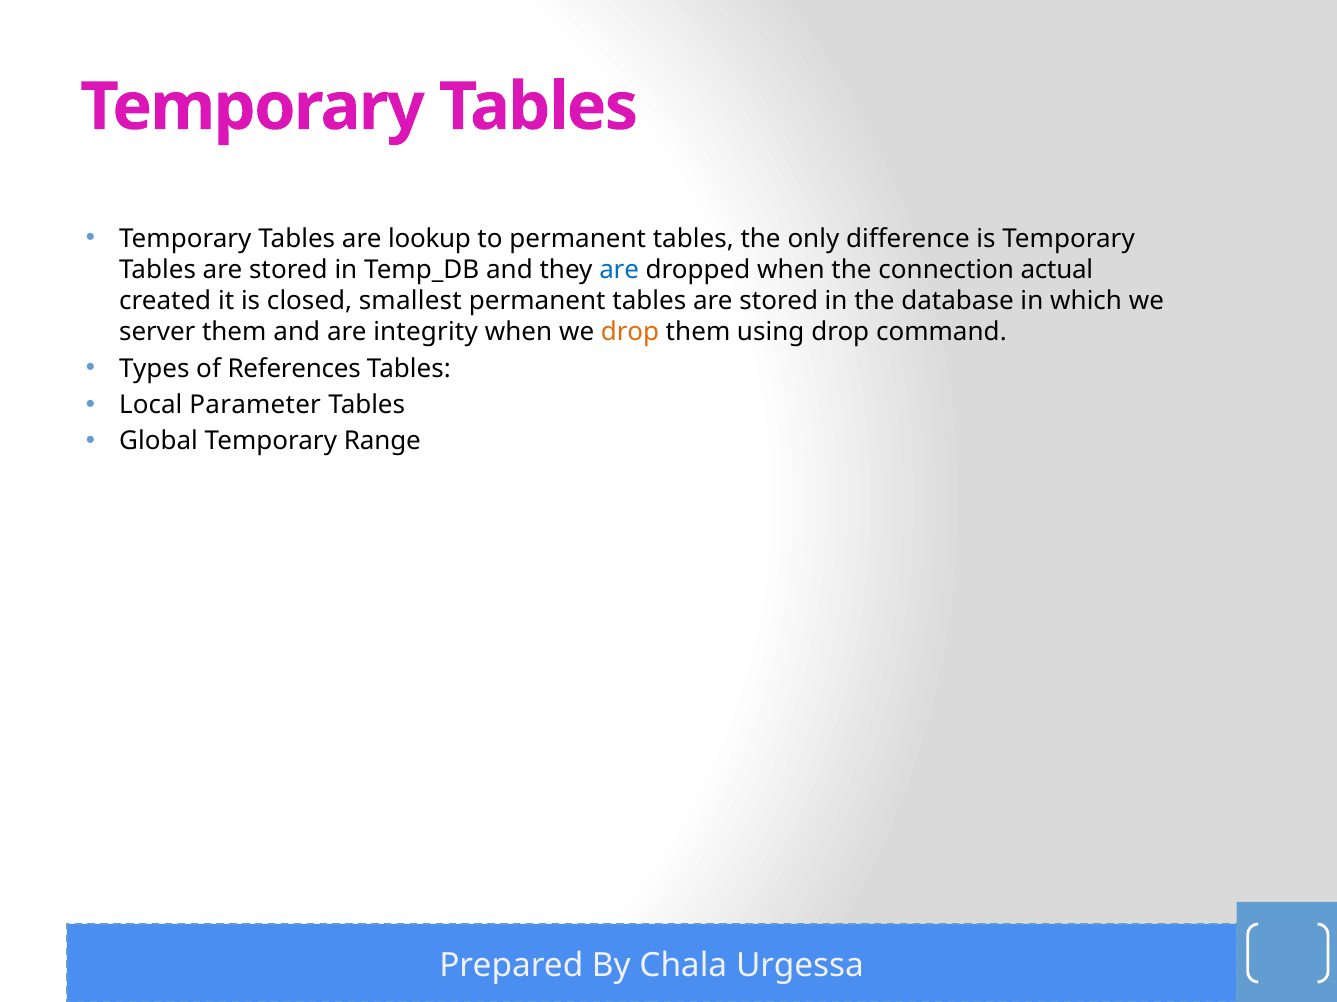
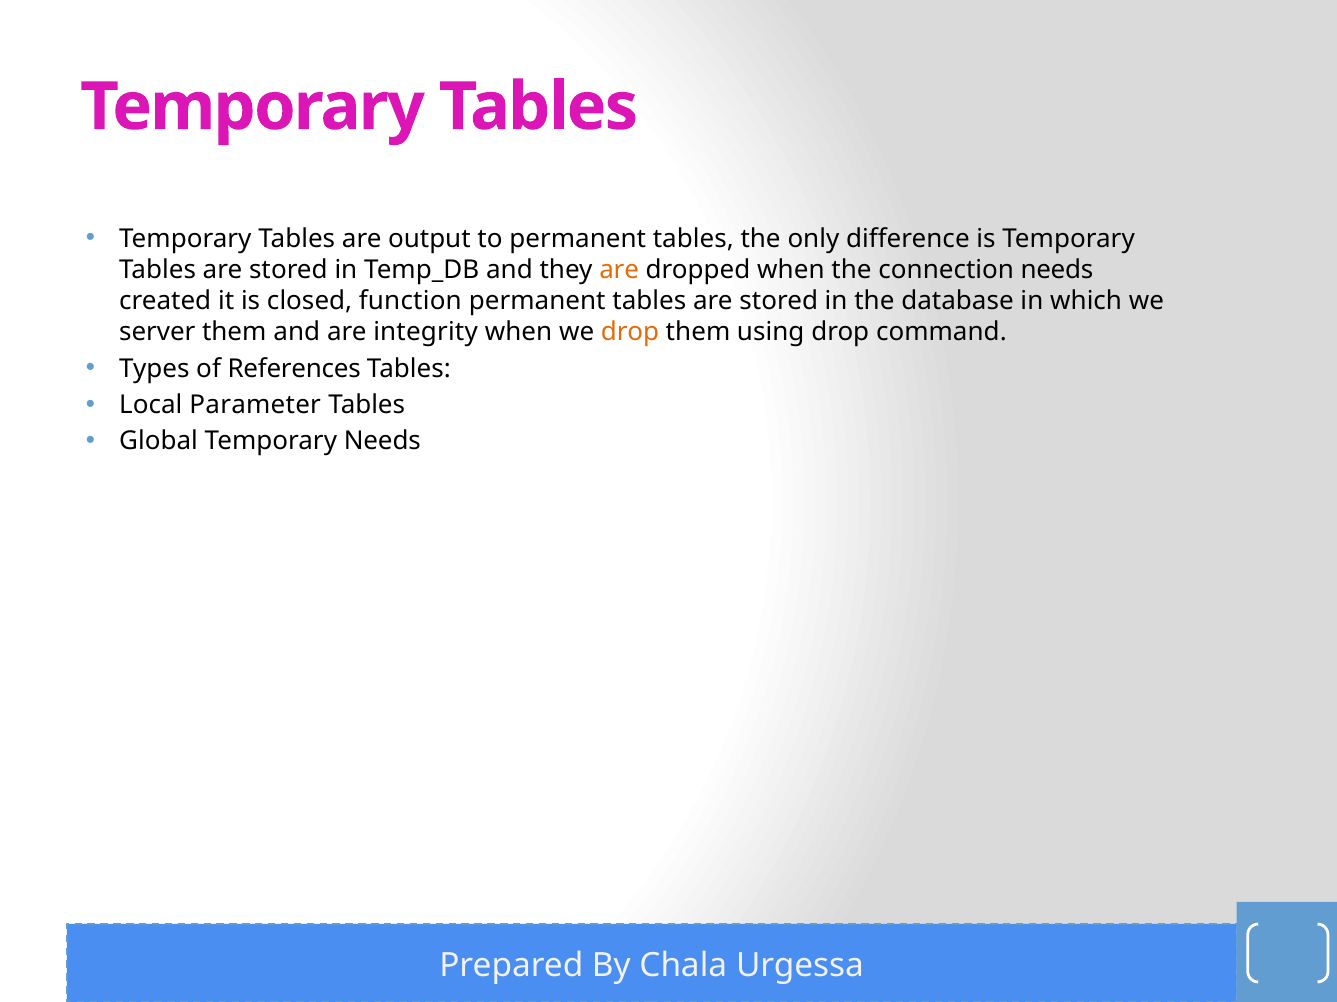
lookup: lookup -> output (429, 239)
are colour: blue -> orange (619, 270)
connection actual: actual -> needs (1057, 270)
smallest: smallest -> function (410, 301)
Temporary Range: Range -> Needs (382, 442)
